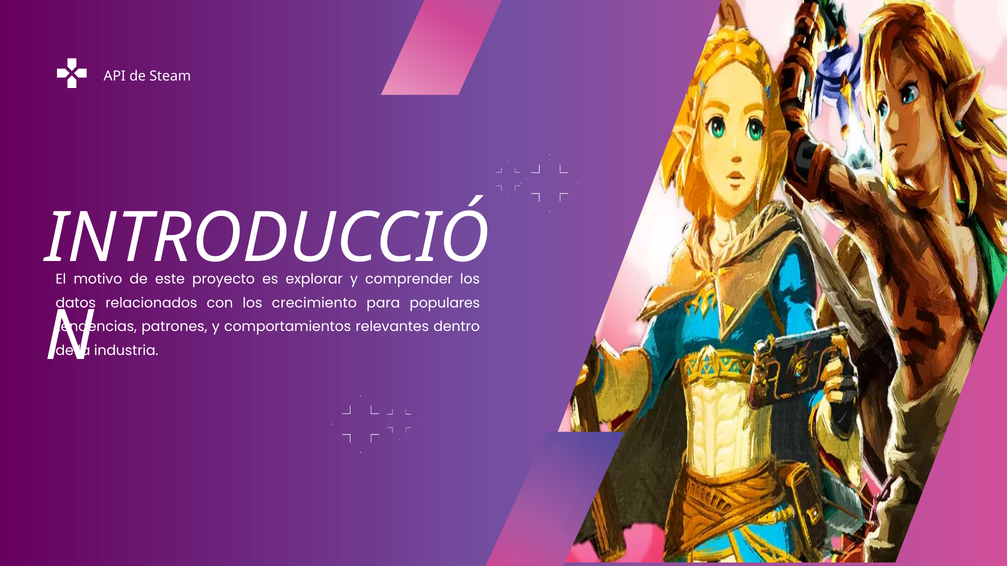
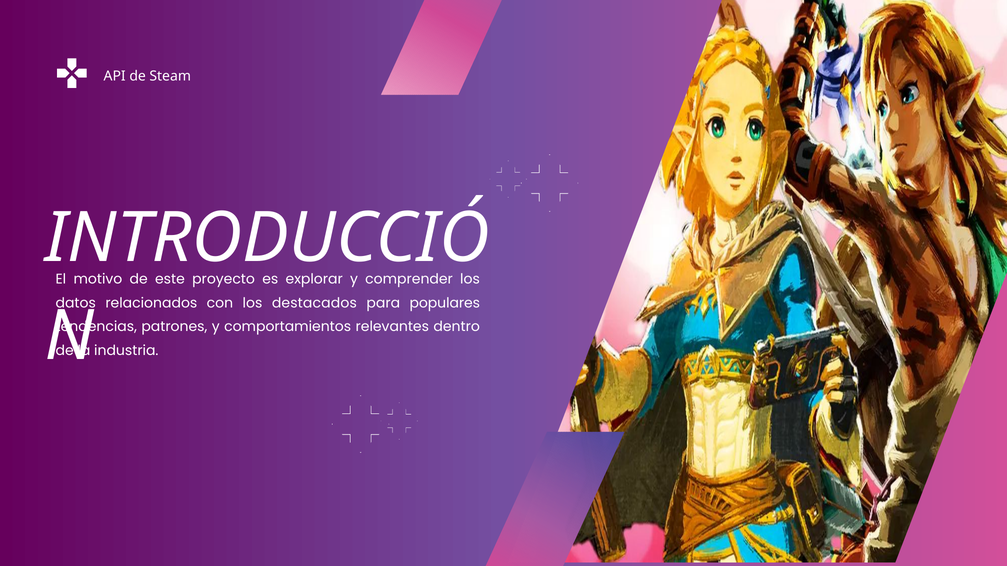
crecimiento: crecimiento -> destacados (314, 303)
